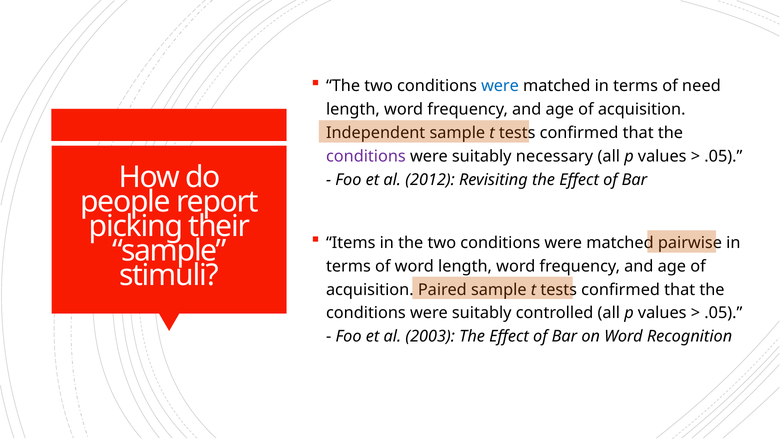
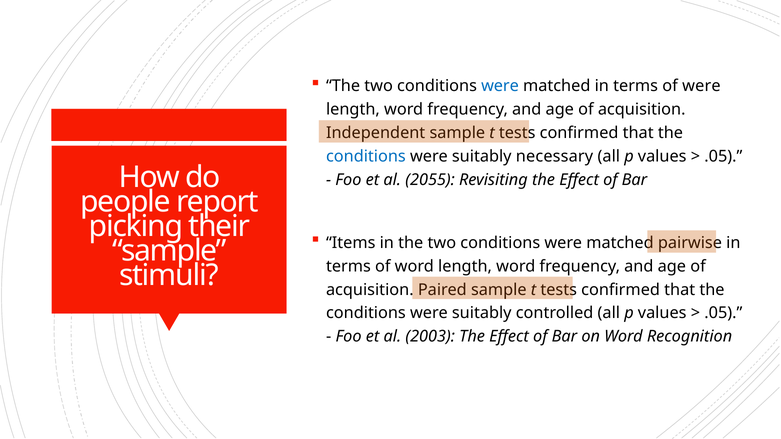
of need: need -> were (701, 86)
conditions colour: purple -> blue (366, 156)
2012: 2012 -> 2055 (430, 180)
